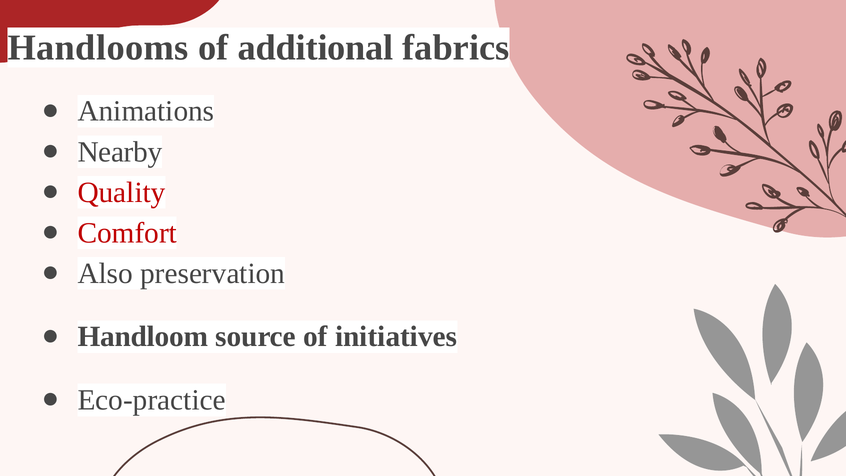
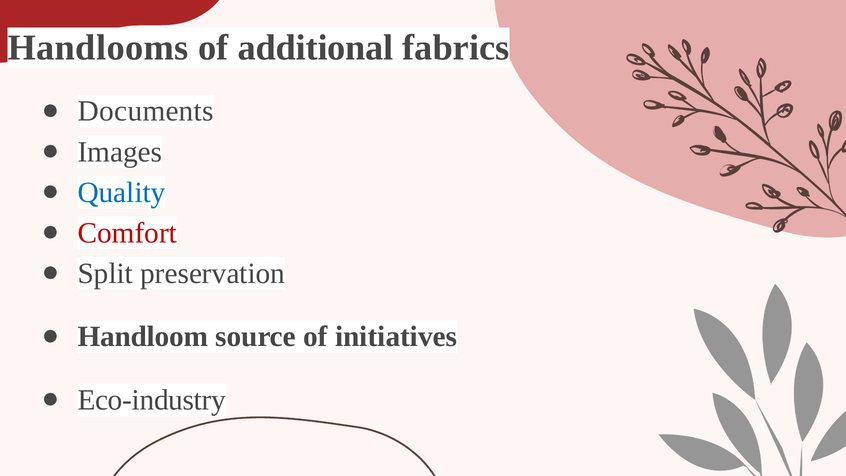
Animations: Animations -> Documents (146, 111)
Nearby: Nearby -> Images (120, 152)
Quality colour: red -> blue (121, 192)
Also: Also -> Split (105, 273)
Eco-practice: Eco-practice -> Eco-industry (152, 400)
